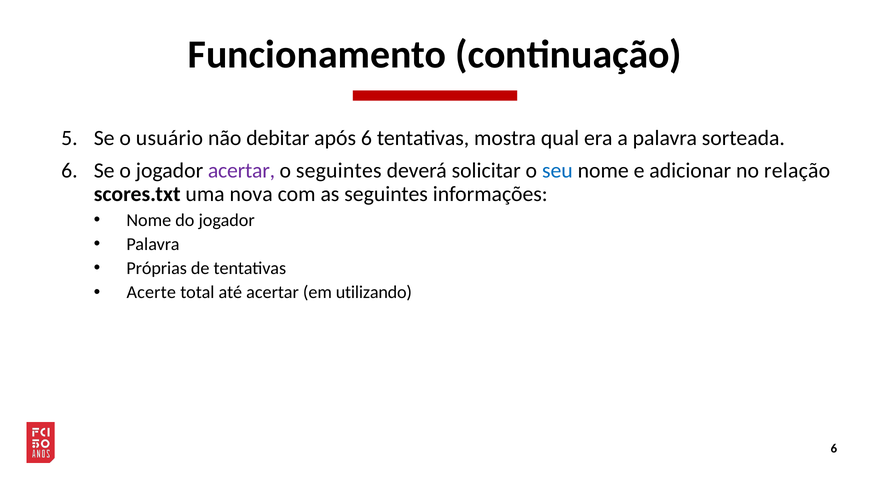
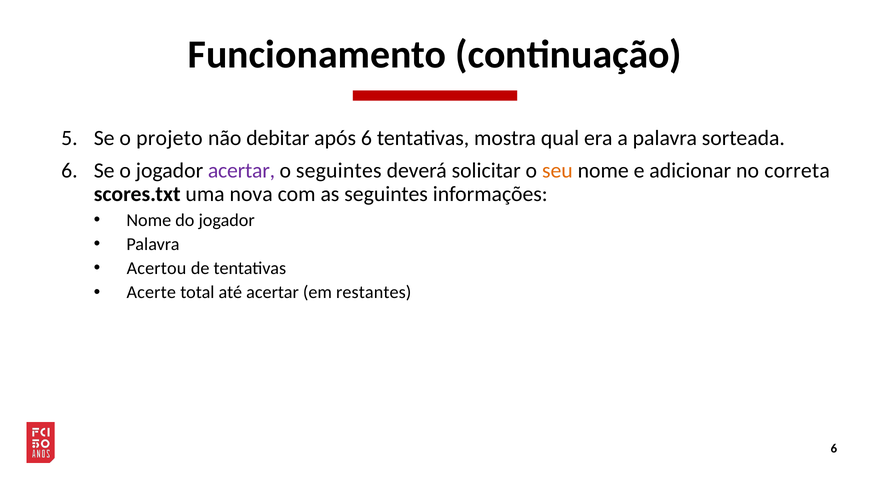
usuário: usuário -> projeto (169, 138)
seu colour: blue -> orange (557, 171)
relação: relação -> correta (797, 171)
Próprias: Próprias -> Acertou (157, 268)
utilizando: utilizando -> restantes (374, 293)
